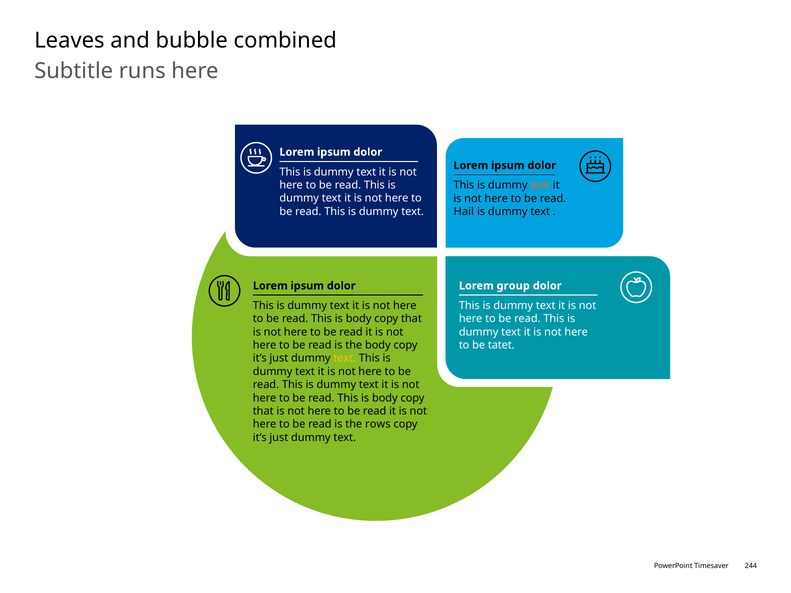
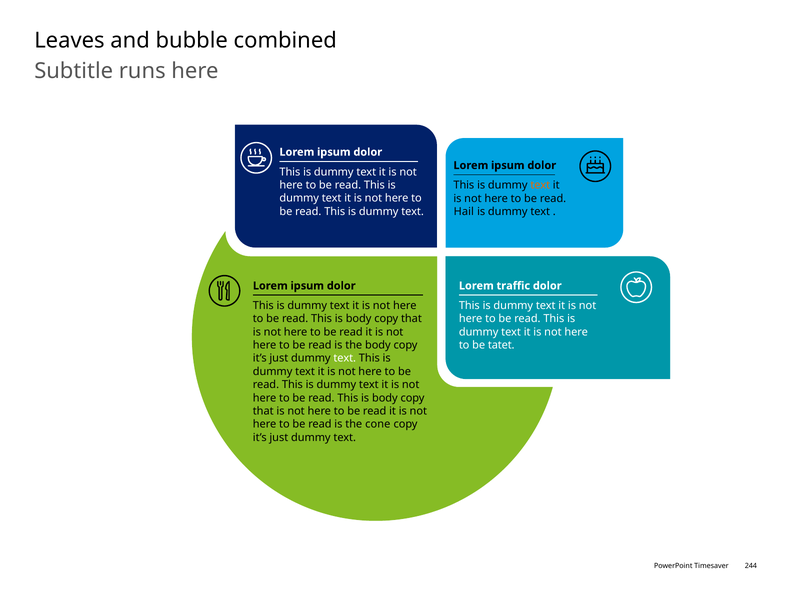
group: group -> traffic (513, 286)
text colour: yellow -> white (345, 359)
rows: rows -> cone (378, 425)
